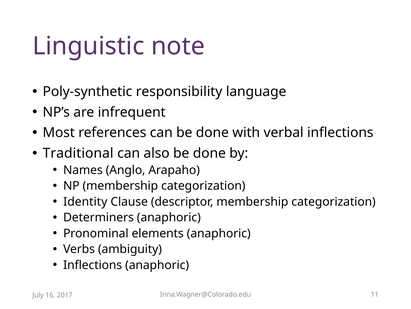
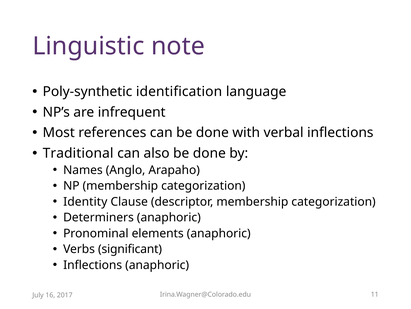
responsibility: responsibility -> identification (179, 91)
ambiguity: ambiguity -> significant (130, 249)
